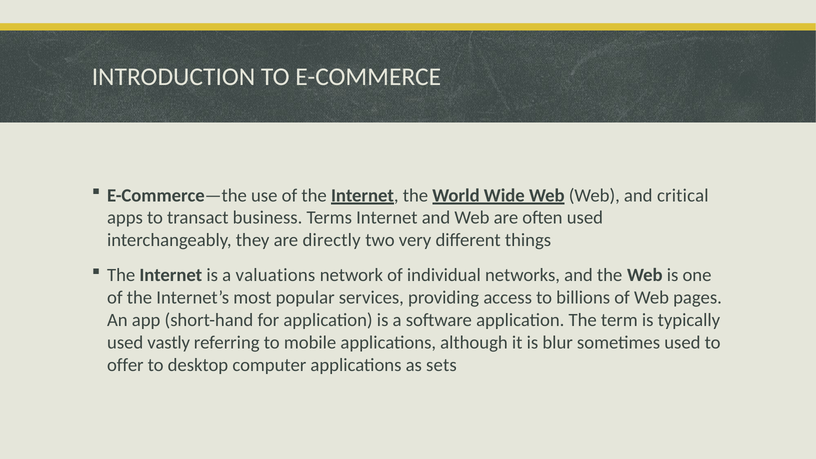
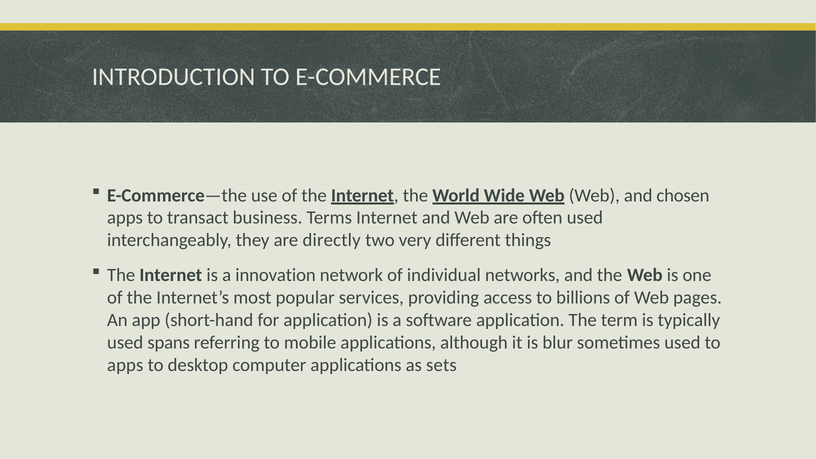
critical: critical -> chosen (683, 195)
valuations: valuations -> innovation (276, 275)
vastly: vastly -> spans (169, 343)
offer: offer -> apps (125, 365)
